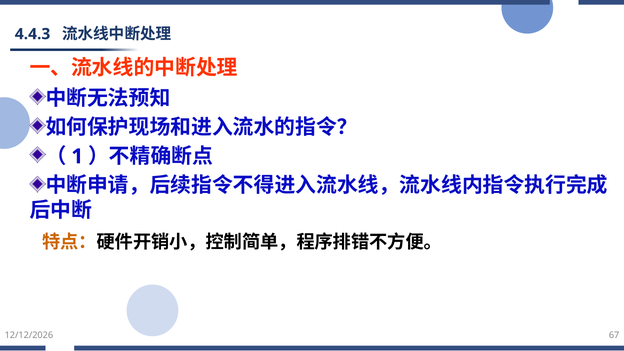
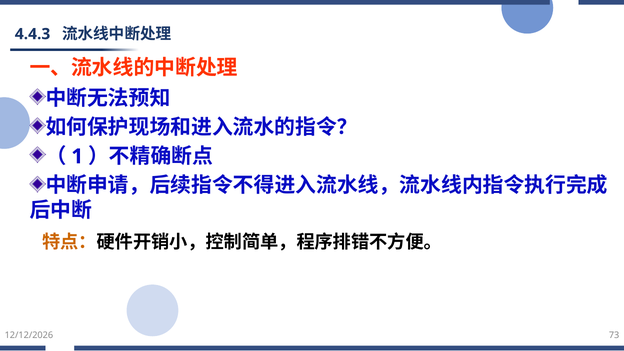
67: 67 -> 73 (614, 335)
